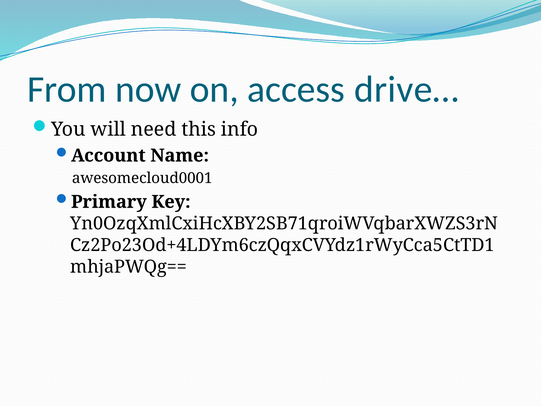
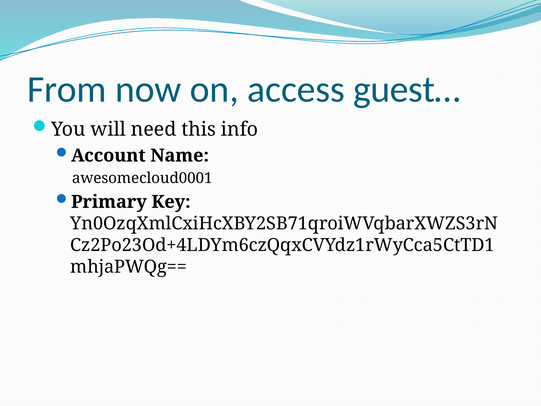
drive…: drive… -> guest… (407, 89)
